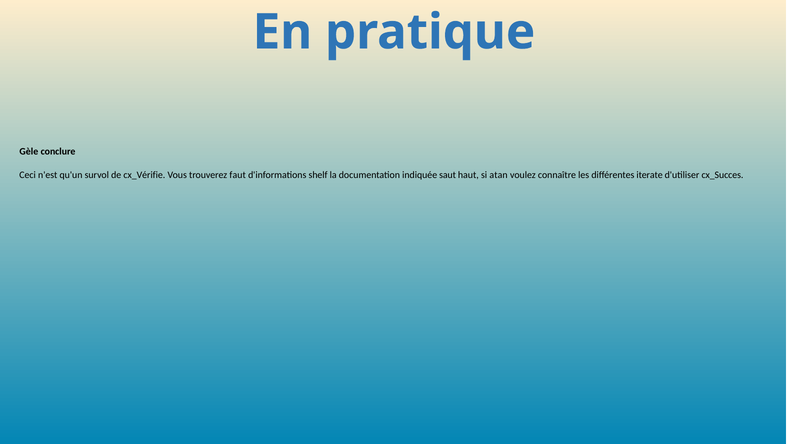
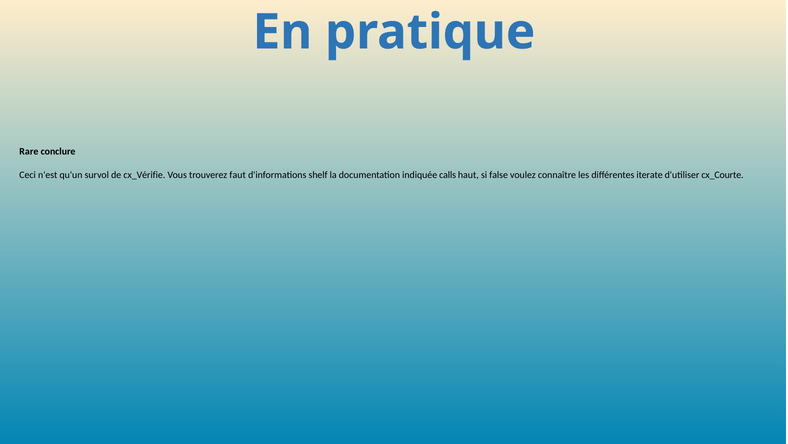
Gèle: Gèle -> Rare (29, 151)
saut: saut -> calls (448, 175)
atan: atan -> false (499, 175)
cx_Succes: cx_Succes -> cx_Courte (722, 175)
